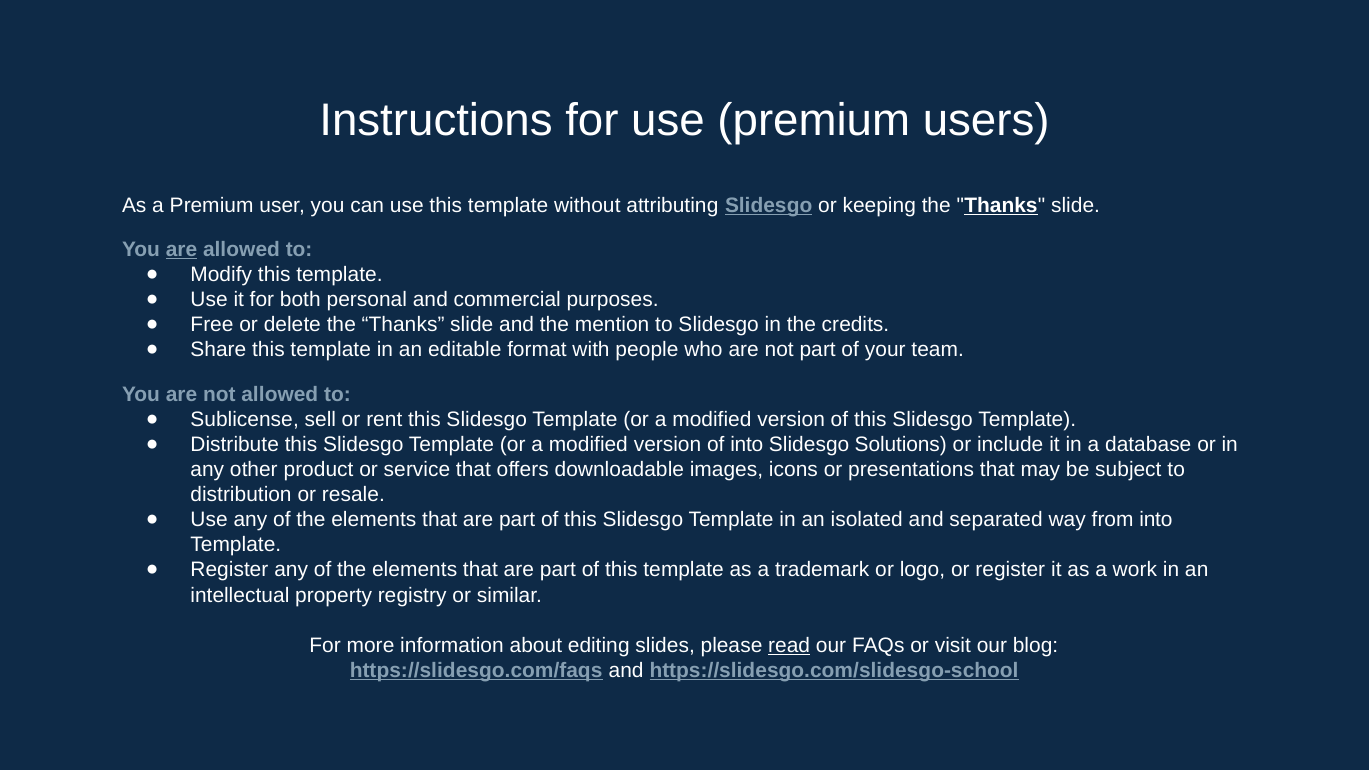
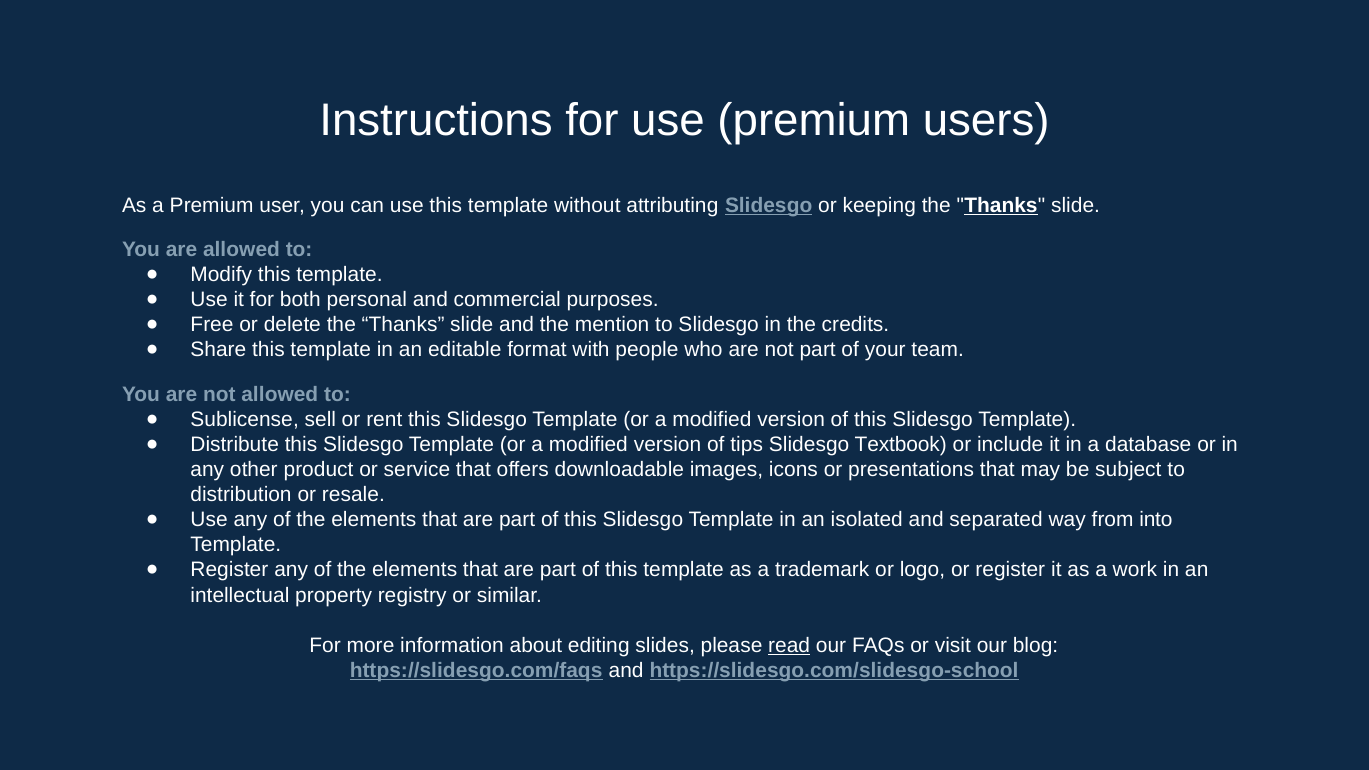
are underline: present -> none (181, 250)
of into: into -> tips (747, 444)
Solutions: Solutions -> Textbook (901, 444)
